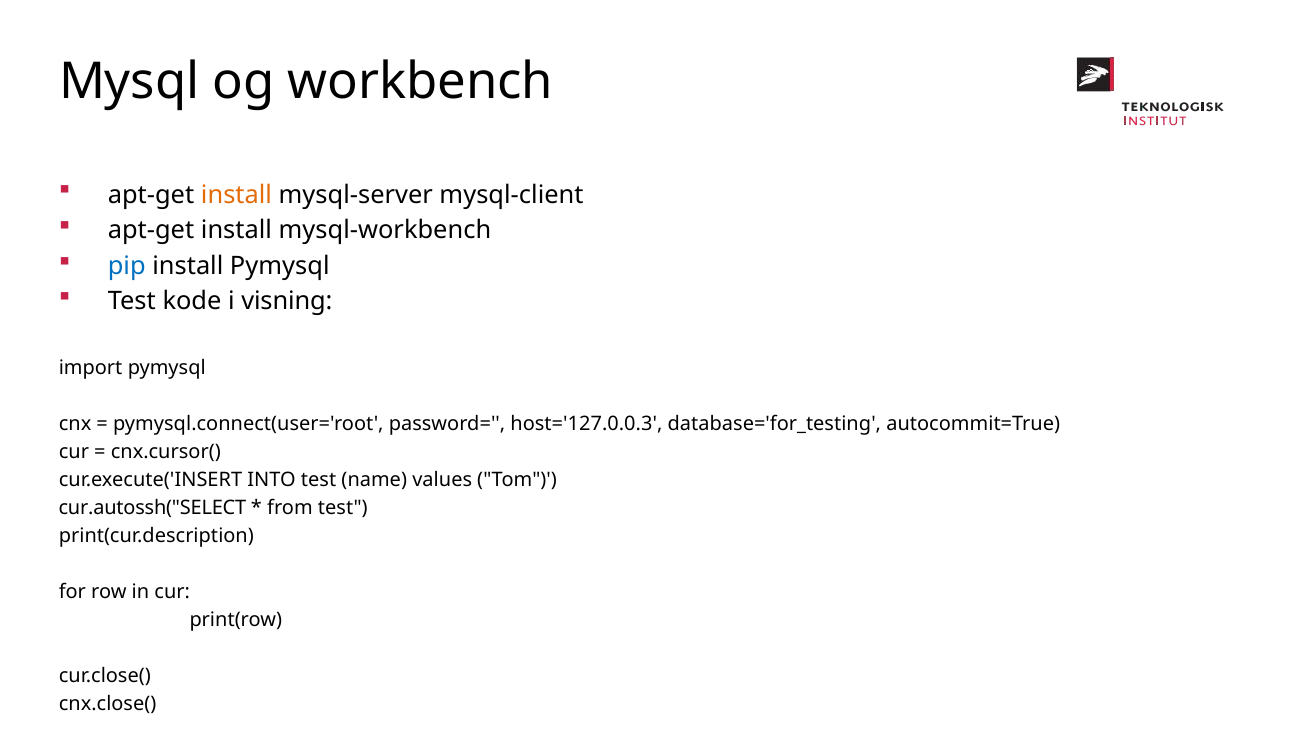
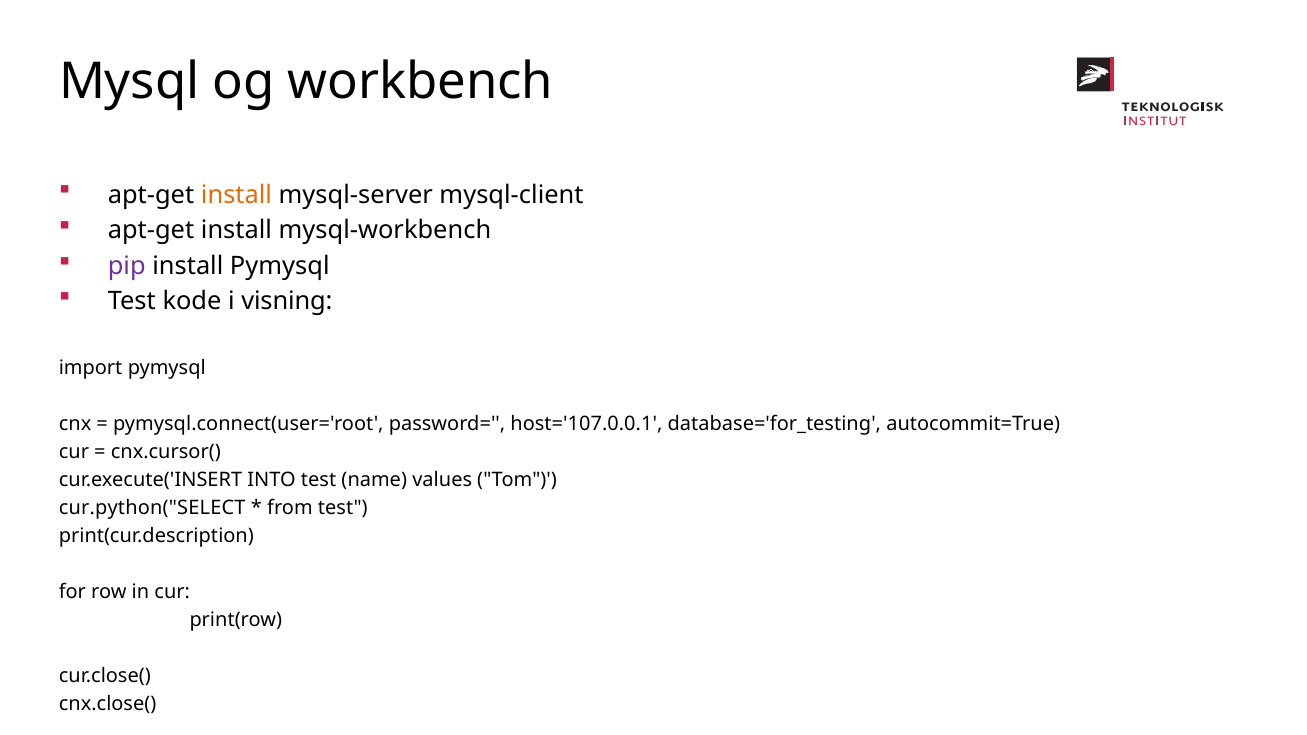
pip colour: blue -> purple (127, 266)
host='127.0.0.3: host='127.0.0.3 -> host='107.0.0.1 (586, 424)
cur.autossh("SELECT: cur.autossh("SELECT -> cur.python("SELECT (152, 508)
